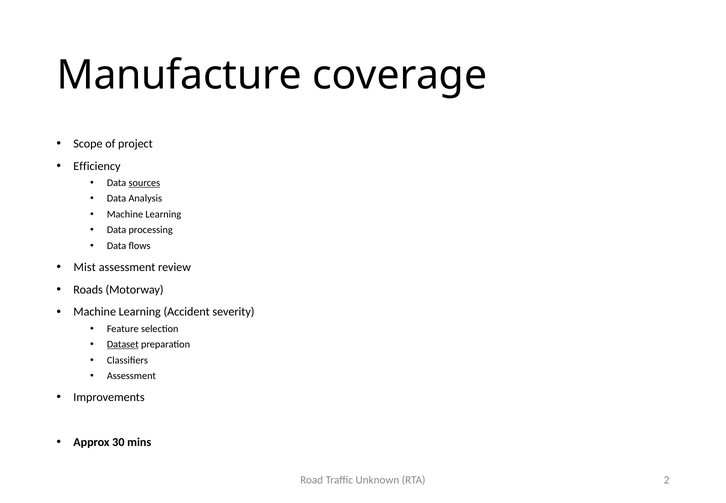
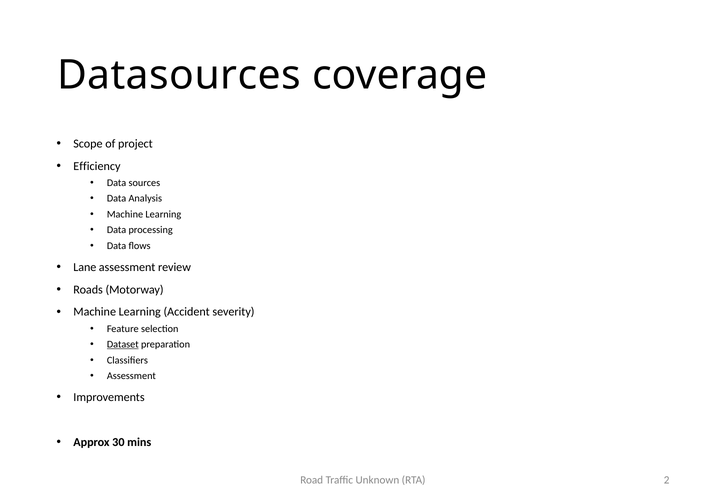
Manufacture: Manufacture -> Datasources (179, 75)
sources underline: present -> none (144, 183)
Mist: Mist -> Lane (85, 267)
